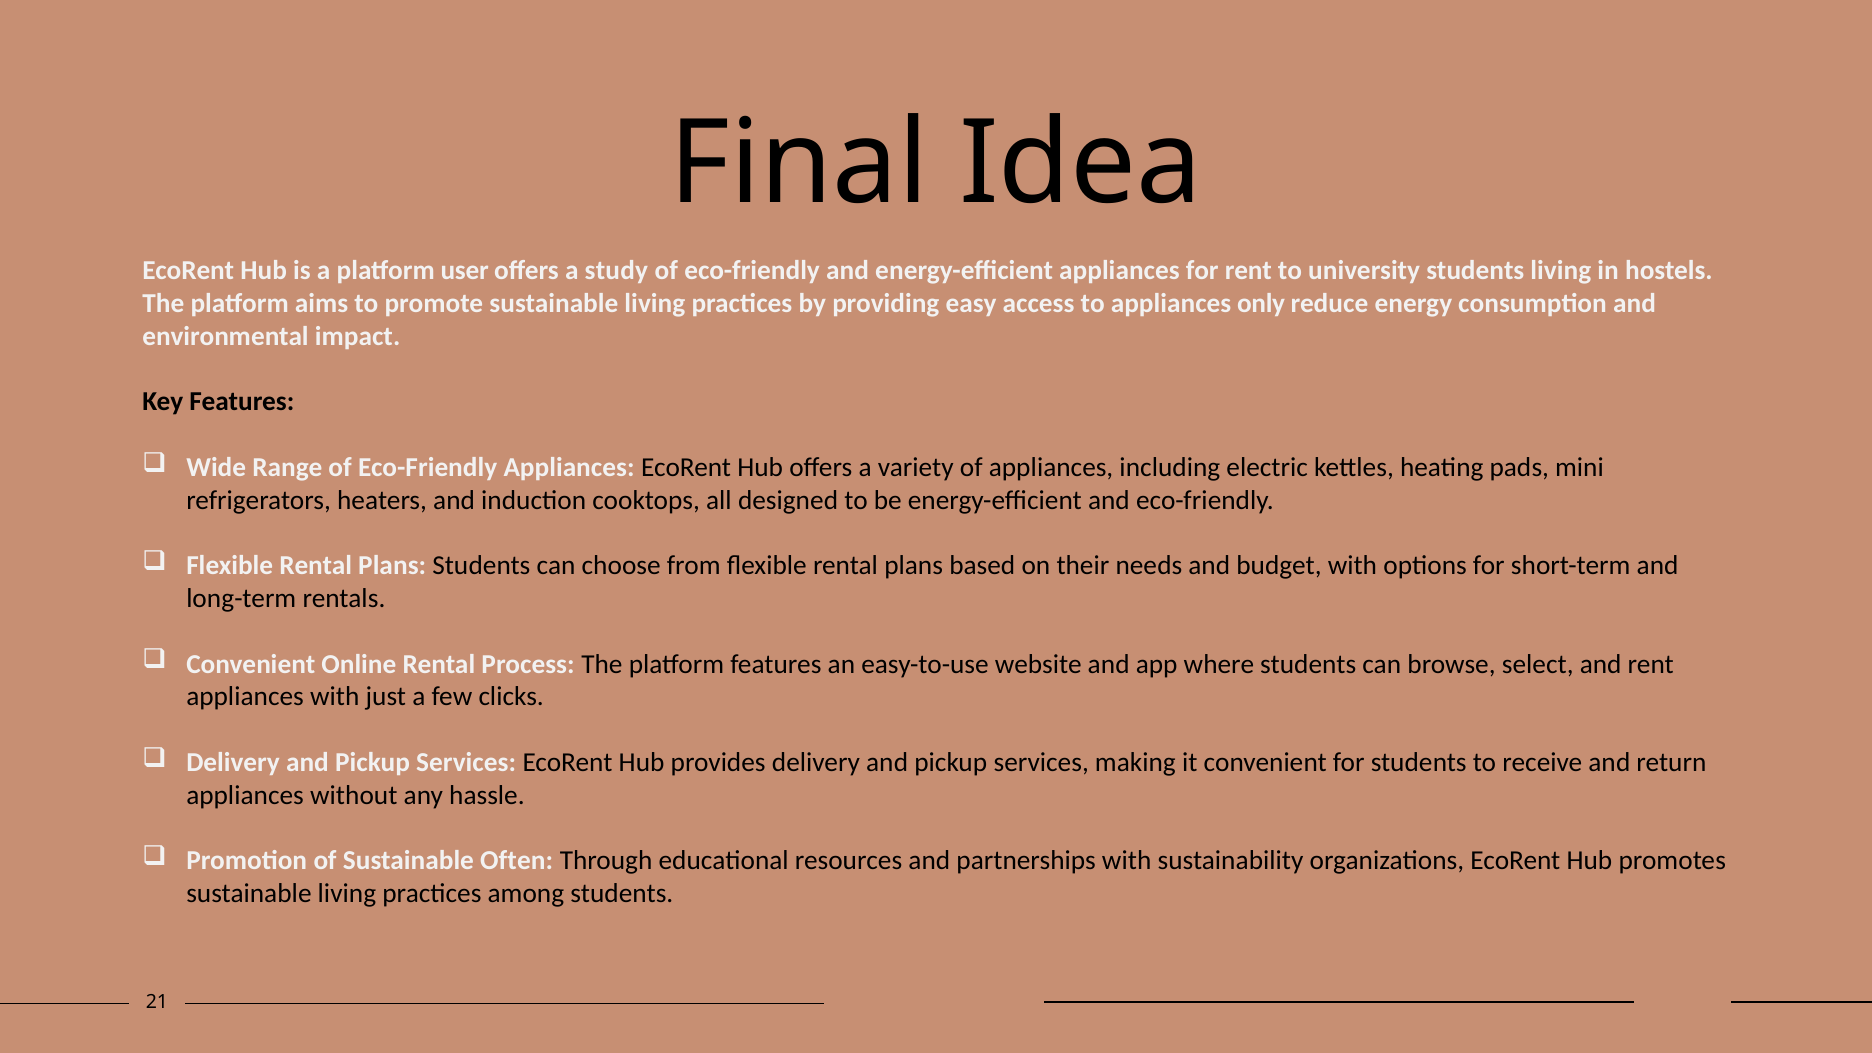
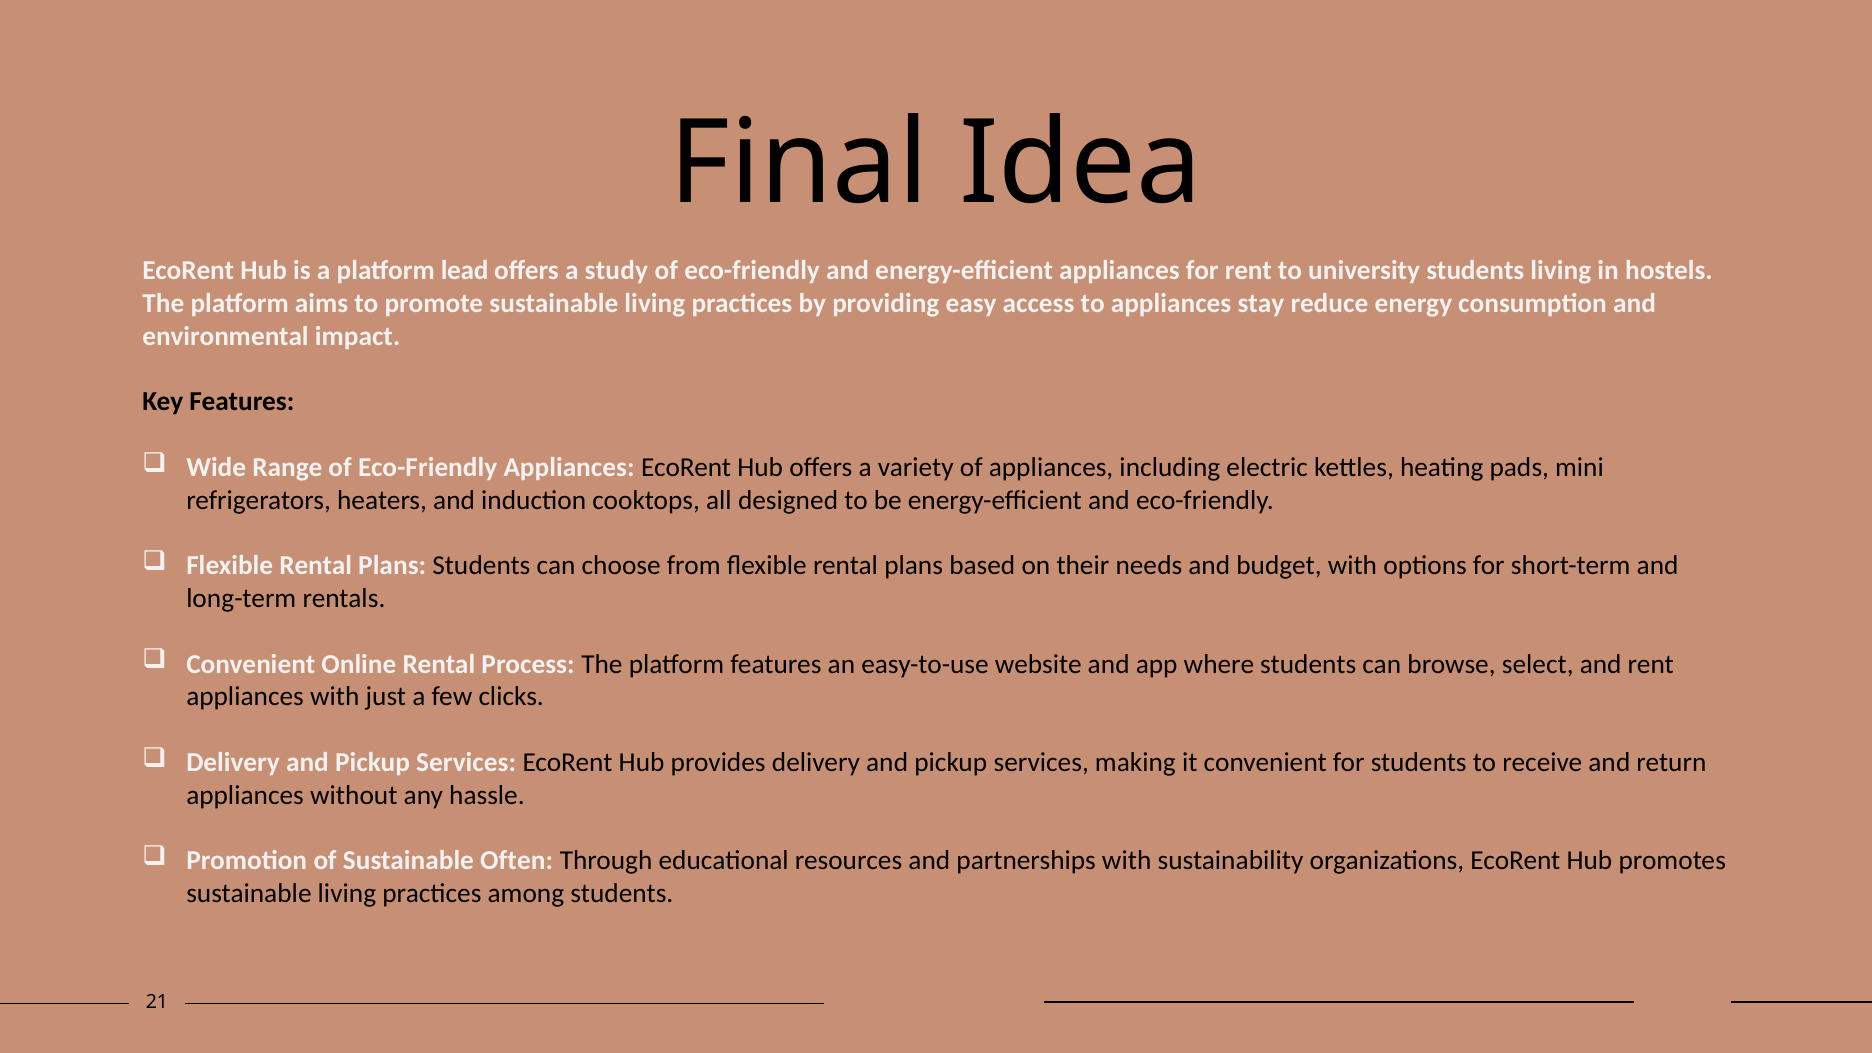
user: user -> lead (465, 271)
only: only -> stay (1261, 304)
